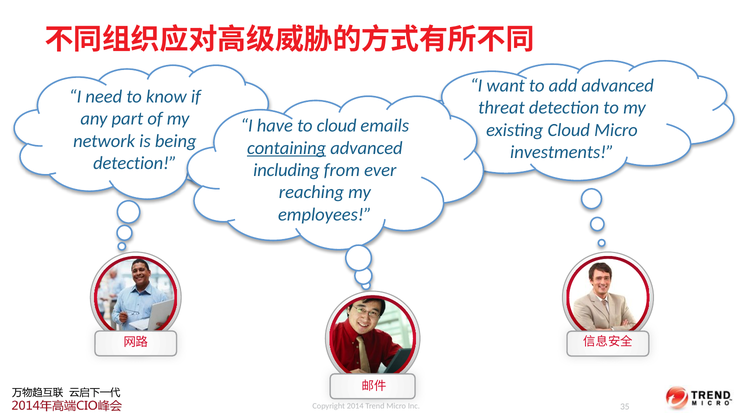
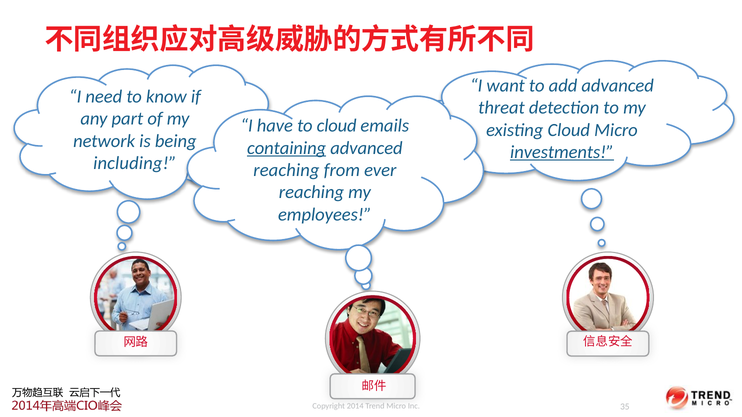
investments underline: none -> present (562, 152)
detection: detection -> including (135, 163)
including: including -> reaching (286, 170)
